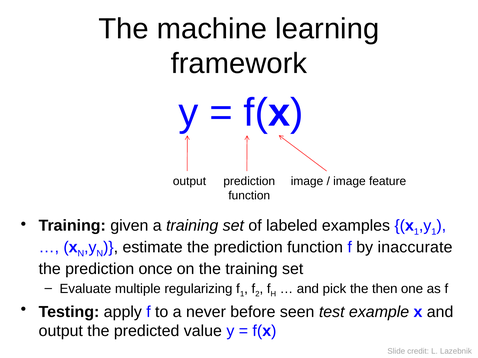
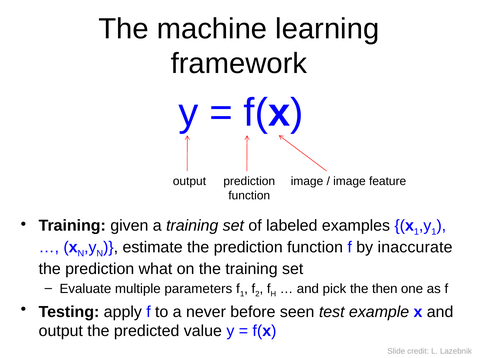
once: once -> what (155, 269)
regularizing: regularizing -> parameters (198, 289)
